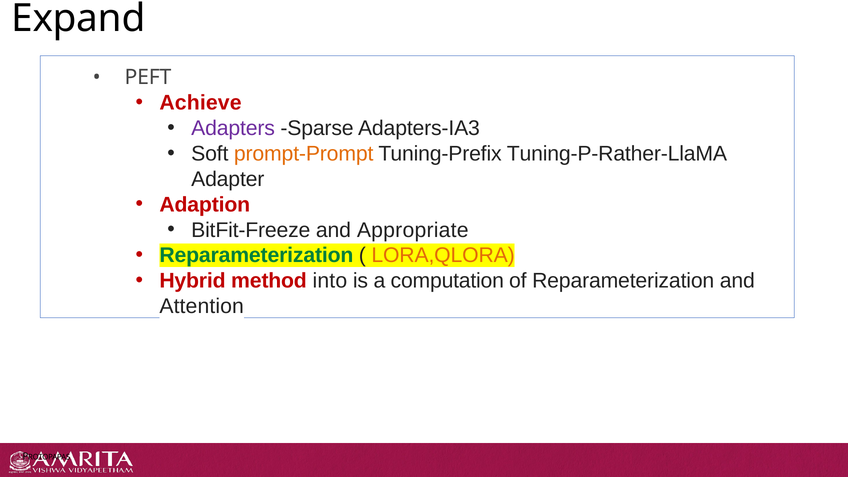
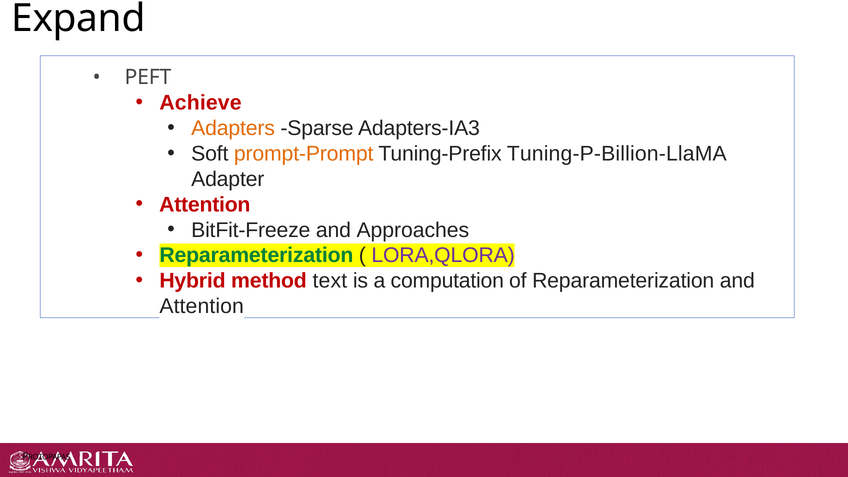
Adapters colour: purple -> orange (233, 128)
Tuning-P-Rather-LlaMA: Tuning-P-Rather-LlaMA -> Tuning-P-Billion-LlaMA (617, 154)
Adaption: Adaption -> Attention (205, 205)
Appropriate: Appropriate -> Approaches (413, 230)
LORA,QLORA colour: orange -> purple (443, 255)
into: into -> text (330, 281)
